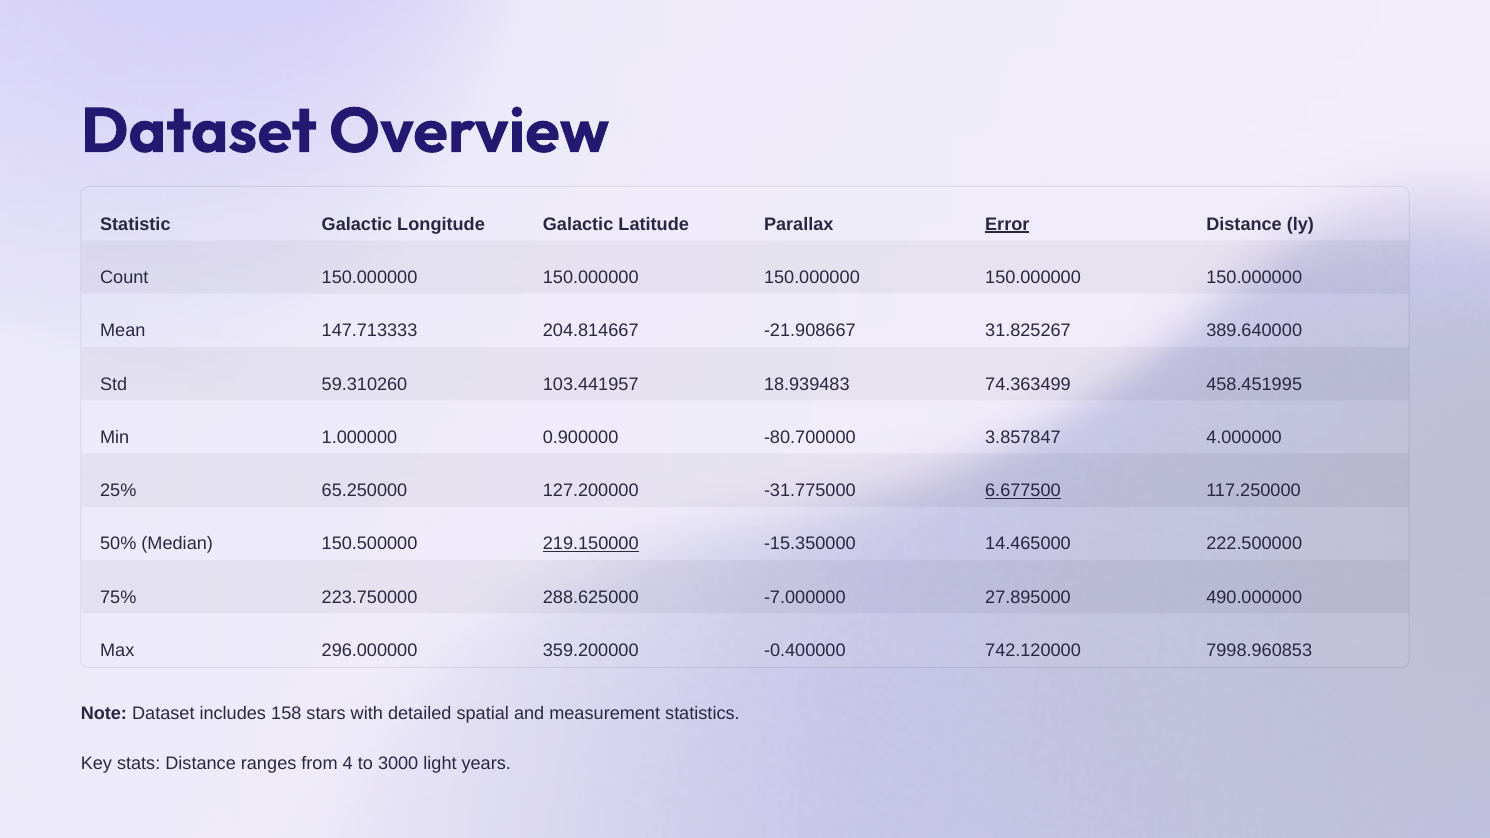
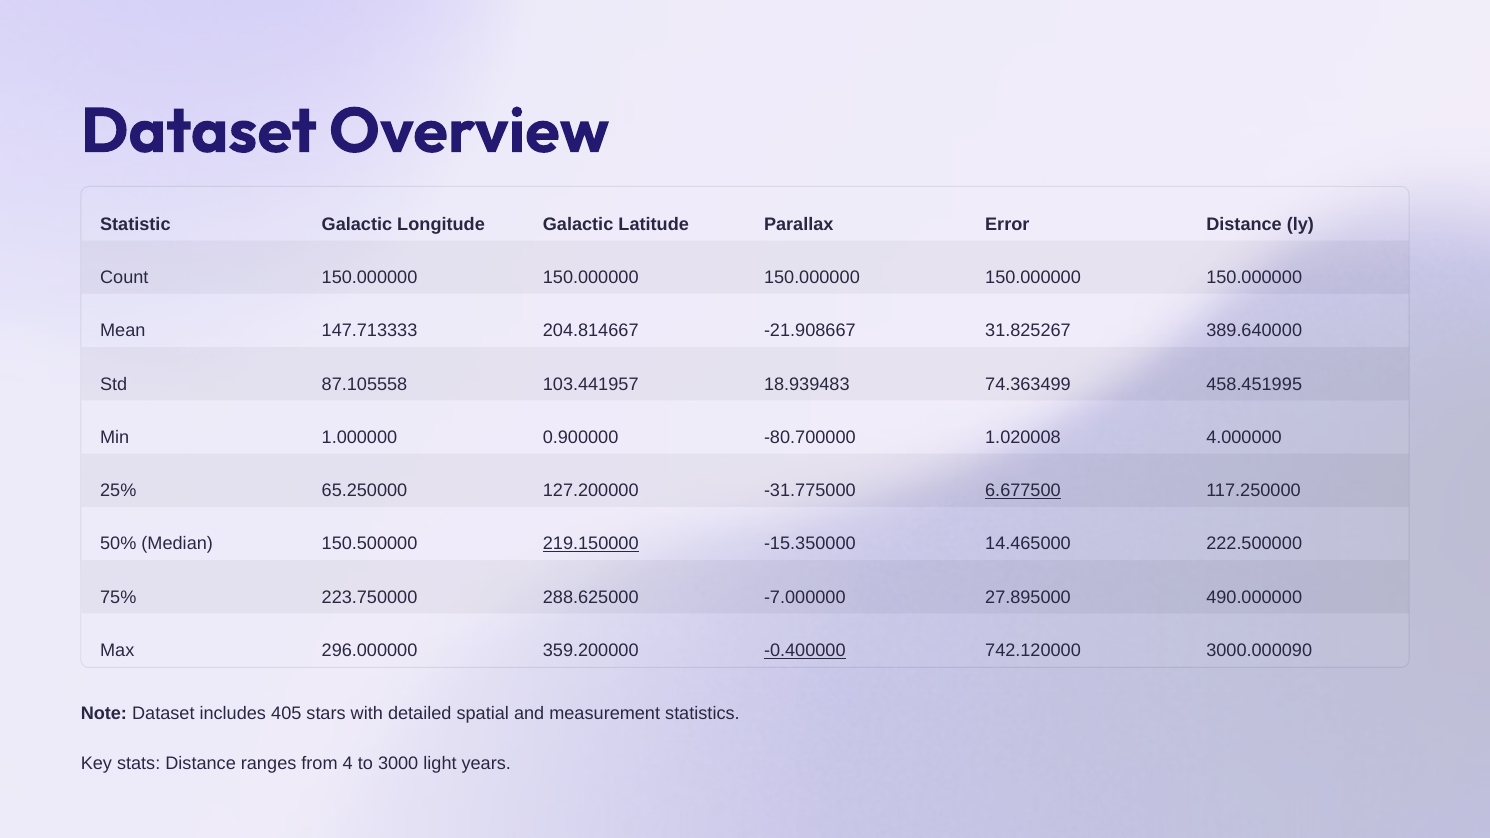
Error underline: present -> none (1007, 224)
59.310260: 59.310260 -> 87.105558 (365, 384)
3.857847: 3.857847 -> 1.020008 (1023, 437)
-0.400000 underline: none -> present (805, 650)
7998.960853: 7998.960853 -> 3000.000090 (1259, 650)
158: 158 -> 405 (286, 713)
